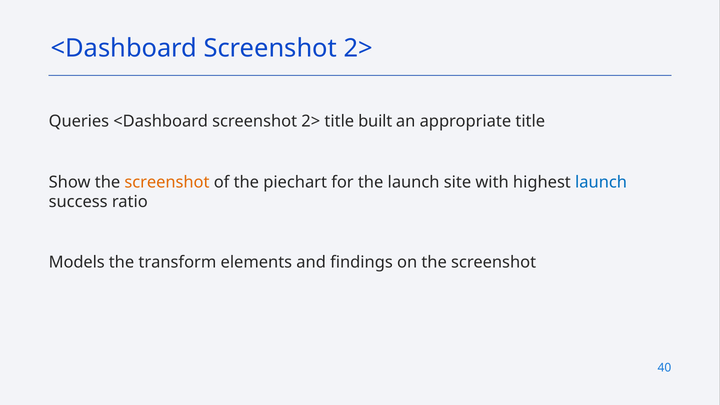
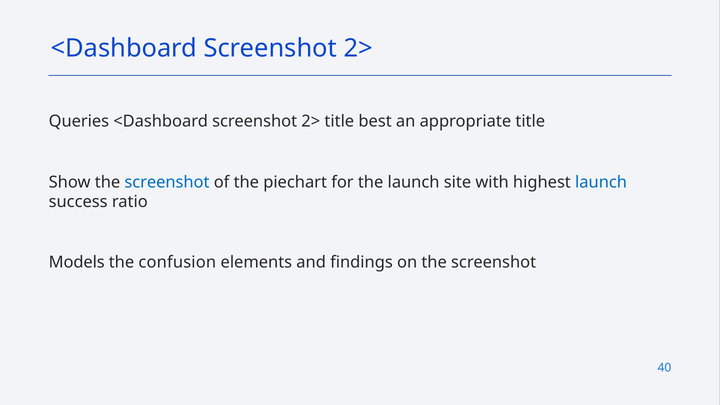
built: built -> best (375, 122)
screenshot colour: orange -> blue (167, 182)
transform: transform -> confusion (177, 262)
